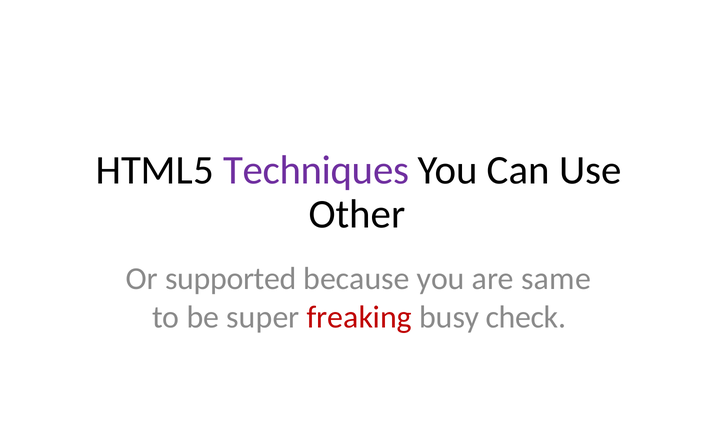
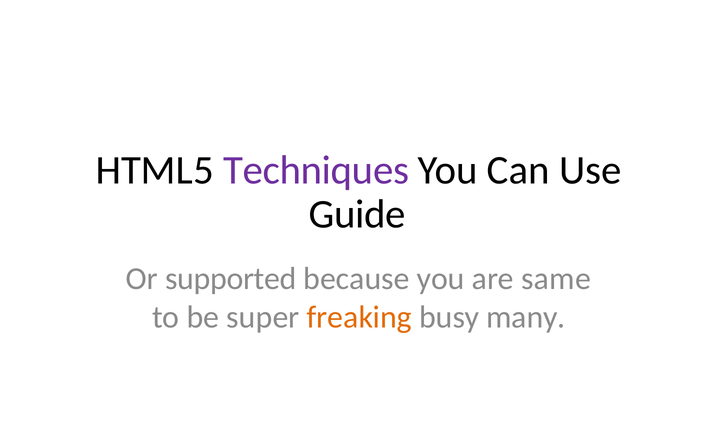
Other: Other -> Guide (357, 215)
freaking colour: red -> orange (359, 318)
check: check -> many (526, 318)
